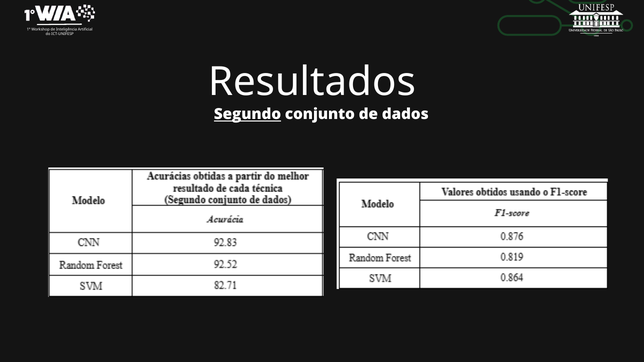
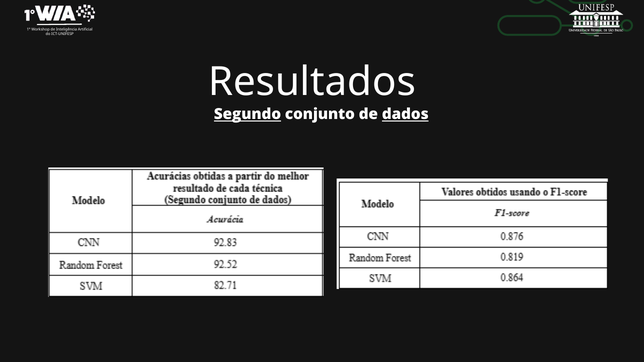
dados underline: none -> present (405, 114)
